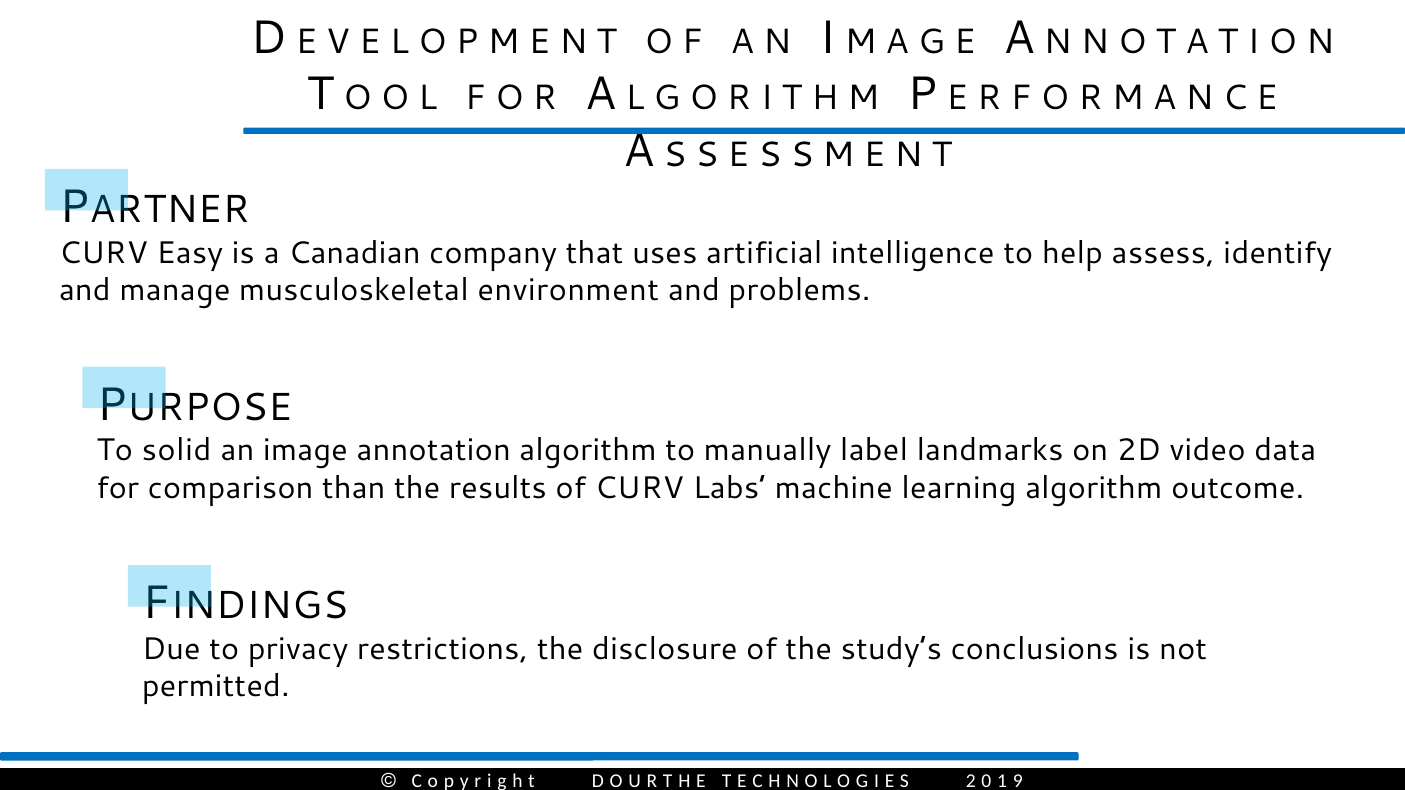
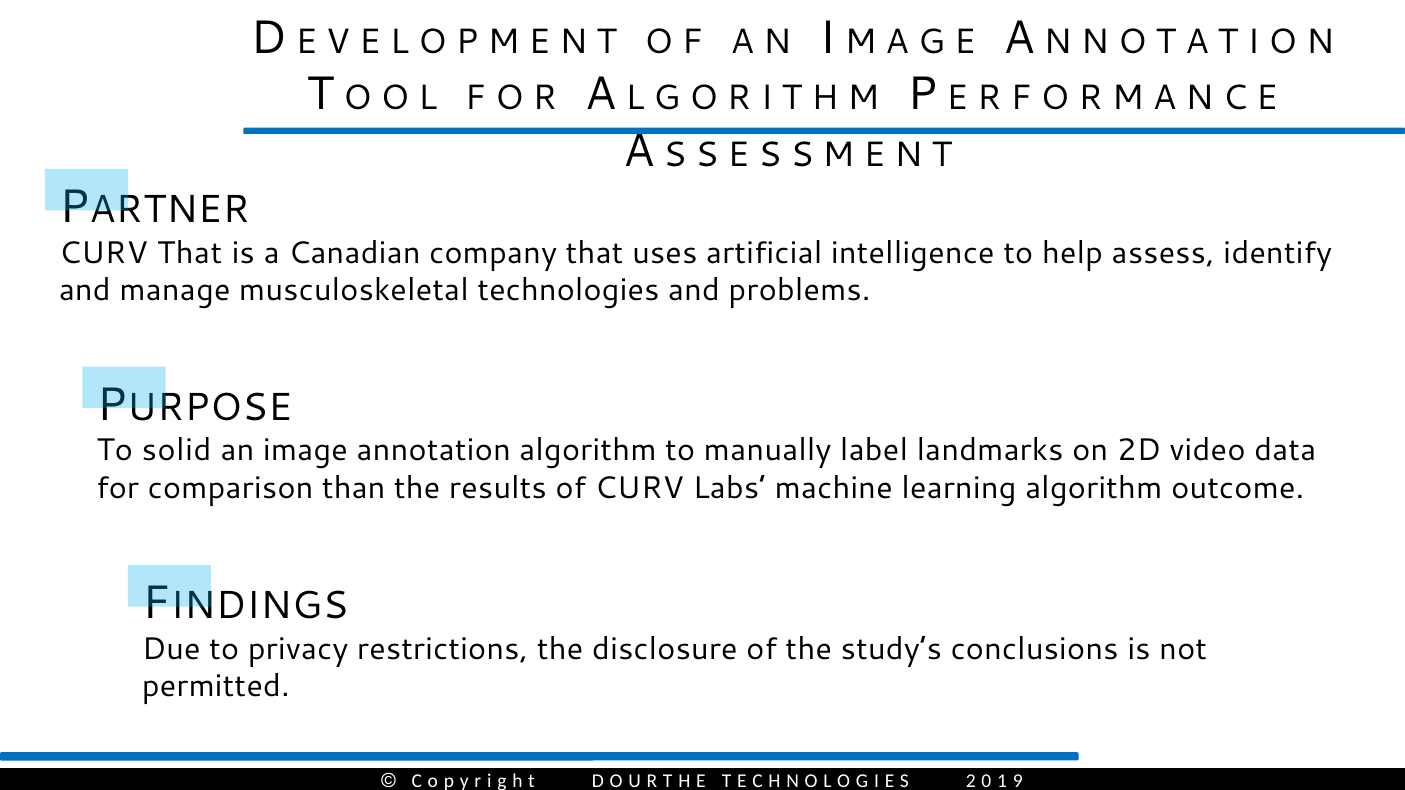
CURV Easy: Easy -> That (190, 253)
environment: environment -> technologies (568, 290)
